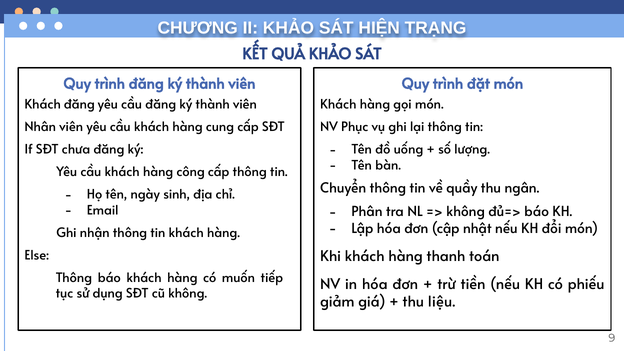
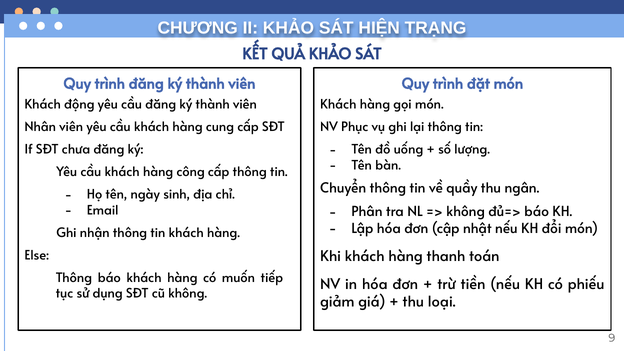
Khách đăng: đăng -> động (79, 105)
liệu: liệu -> loại (442, 302)
